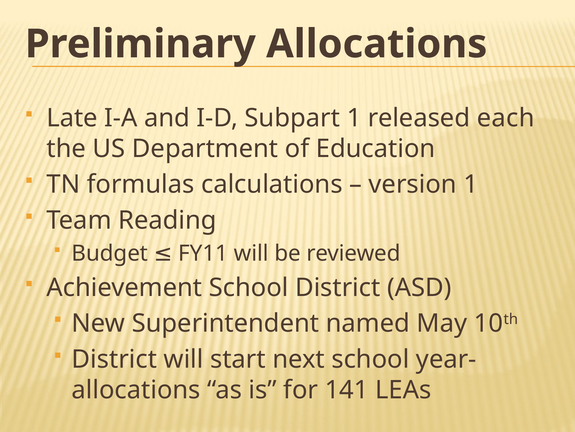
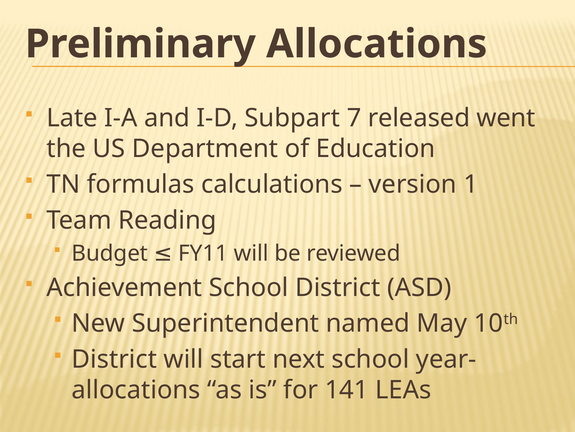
Subpart 1: 1 -> 7 (354, 118)
each: each -> went (506, 118)
